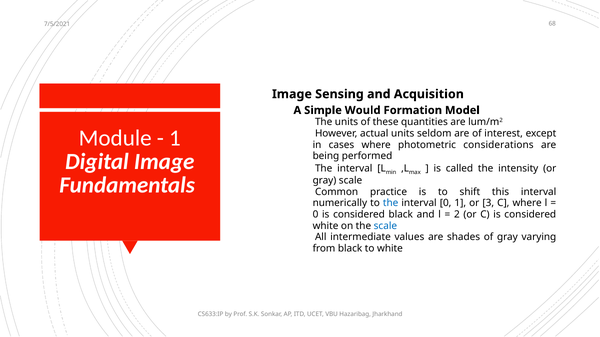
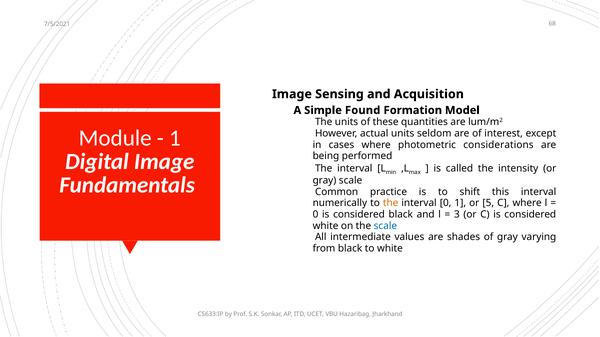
Would: Would -> Found (363, 110)
the colour: blue -> orange (391, 203)
3: 3 -> 5 (488, 203)
2: 2 -> 3 (457, 215)
